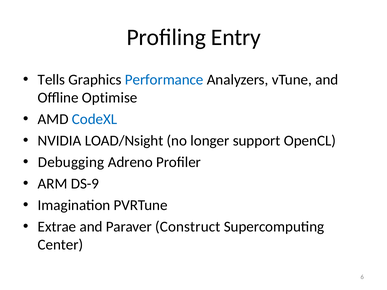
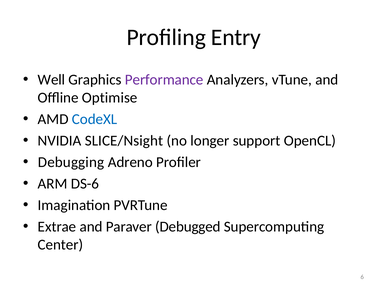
Tells: Tells -> Well (51, 80)
Performance colour: blue -> purple (164, 80)
LOAD/Nsight: LOAD/Nsight -> SLICE/Nsight (124, 141)
DS-9: DS-9 -> DS-6 (85, 184)
Construct: Construct -> Debugged (188, 227)
